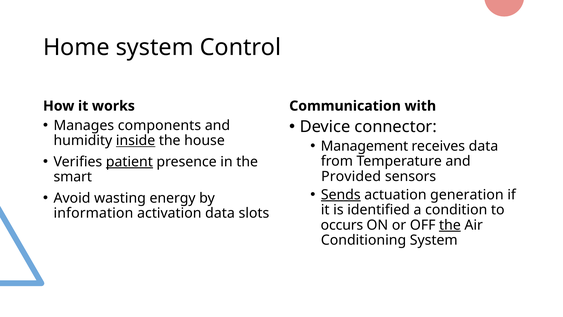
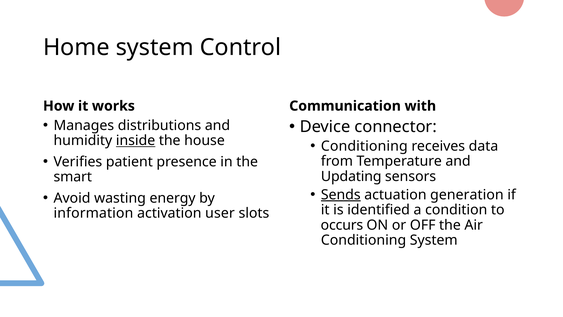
components: components -> distributions (160, 125)
Management: Management -> Conditioning (364, 146)
patient underline: present -> none (129, 162)
Provided: Provided -> Updating (351, 176)
activation data: data -> user (220, 213)
the underline: present -> none (450, 225)
